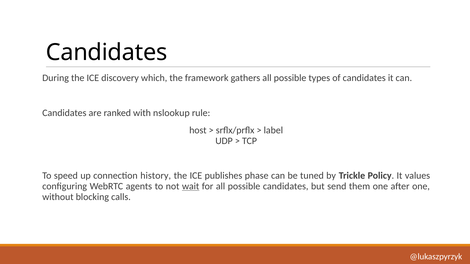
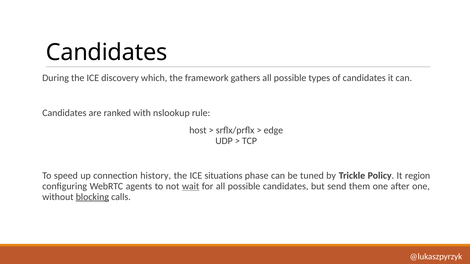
label: label -> edge (273, 130)
publishes: publishes -> situations (224, 176)
values: values -> region (418, 176)
blocking underline: none -> present (92, 197)
